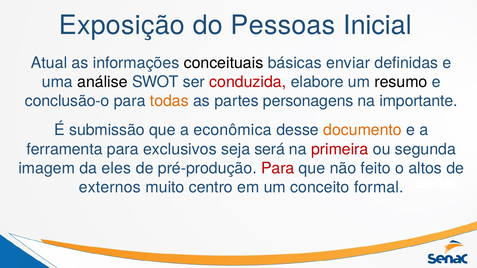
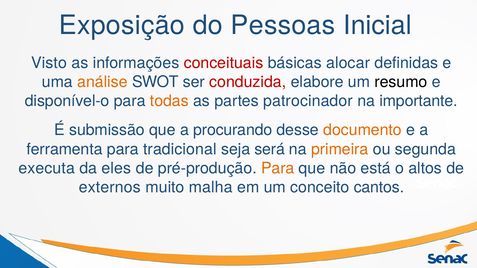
Atual: Atual -> Visto (49, 63)
conceituais colour: black -> red (224, 63)
enviar: enviar -> alocar (348, 63)
análise colour: black -> orange (102, 82)
conclusão-o: conclusão-o -> disponível-o (67, 101)
personagens: personagens -> patrocinador (308, 101)
econômica: econômica -> procurando (233, 130)
exclusivos: exclusivos -> tradicional (180, 149)
primeira colour: red -> orange (340, 149)
imagem: imagem -> executa (47, 168)
Para colour: red -> orange (278, 168)
feito: feito -> está (376, 168)
centro: centro -> malha (211, 187)
formal: formal -> cantos (379, 187)
